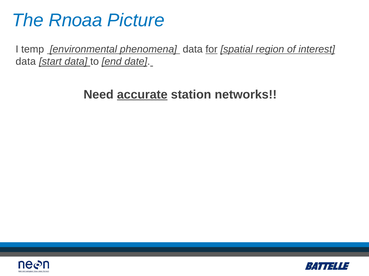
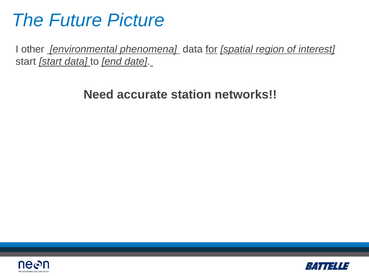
Rnoaa: Rnoaa -> Future (75, 20)
temp: temp -> other (33, 49)
data: data -> start (26, 62)
accurate underline: present -> none (142, 95)
